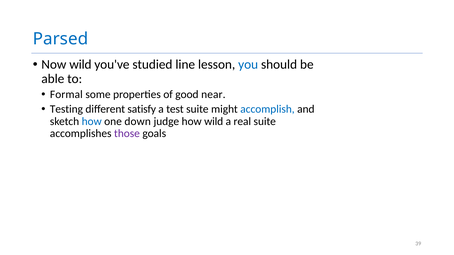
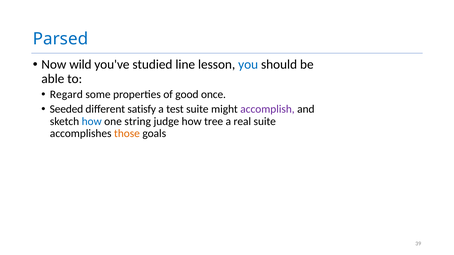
Formal: Formal -> Regard (66, 95)
near: near -> once (213, 95)
Testing: Testing -> Seeded (66, 109)
accomplish colour: blue -> purple (267, 109)
down: down -> string (138, 121)
how wild: wild -> tree (214, 121)
those colour: purple -> orange (127, 134)
